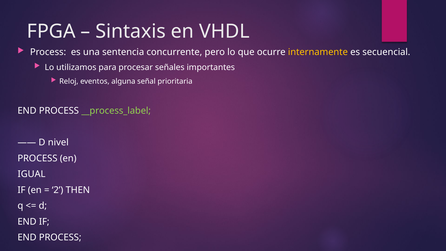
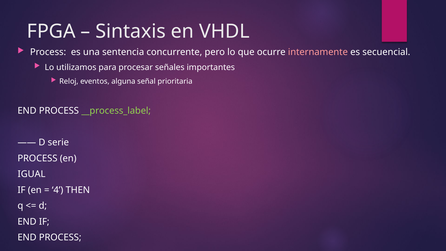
internamente colour: yellow -> pink (318, 52)
nivel: nivel -> serie (58, 142)
2: 2 -> 4 (58, 190)
